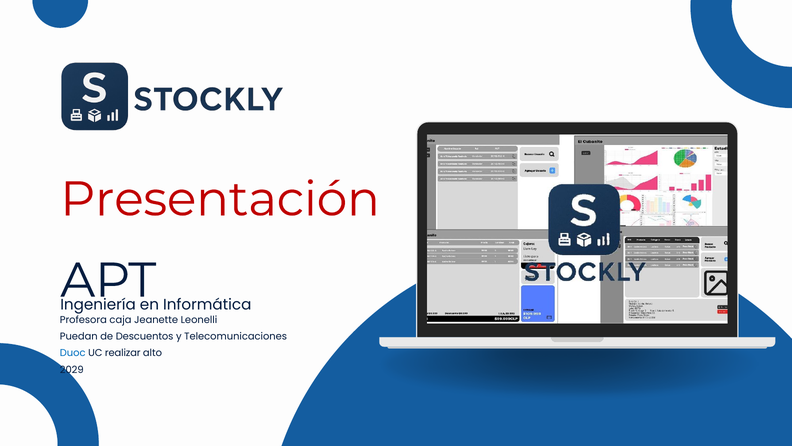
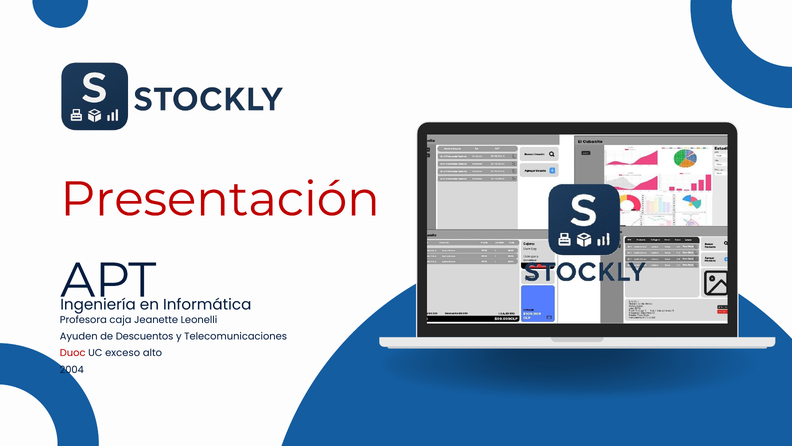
Puedan: Puedan -> Ayuden (79, 336)
Duoc colour: blue -> red (73, 353)
realizar: realizar -> exceso (123, 353)
2029: 2029 -> 2004 (72, 369)
